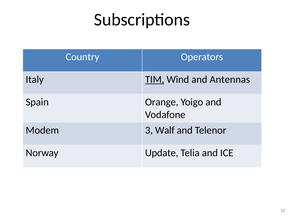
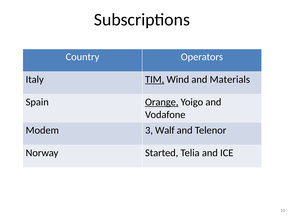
Antennas: Antennas -> Materials (230, 79)
Orange underline: none -> present (162, 102)
Update: Update -> Started (162, 153)
